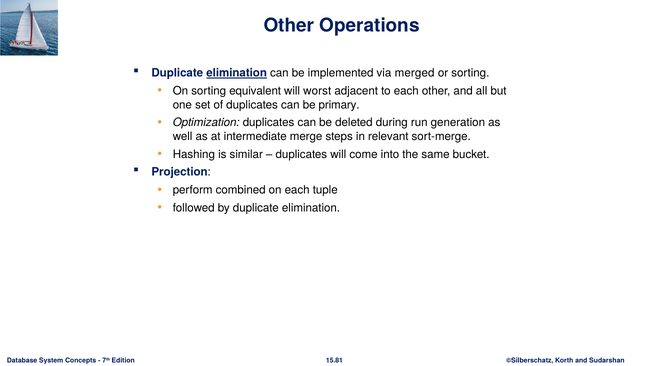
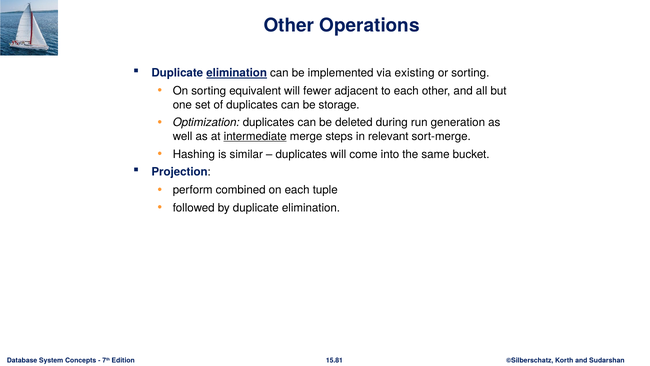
merged: merged -> existing (415, 73)
worst: worst -> fewer (317, 91)
primary: primary -> storage (339, 105)
intermediate underline: none -> present (255, 136)
